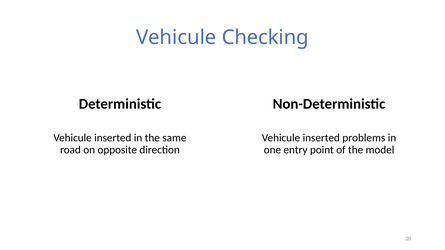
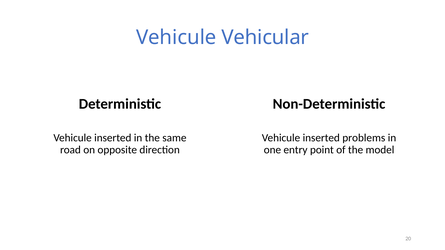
Checking: Checking -> Vehicular (265, 37)
